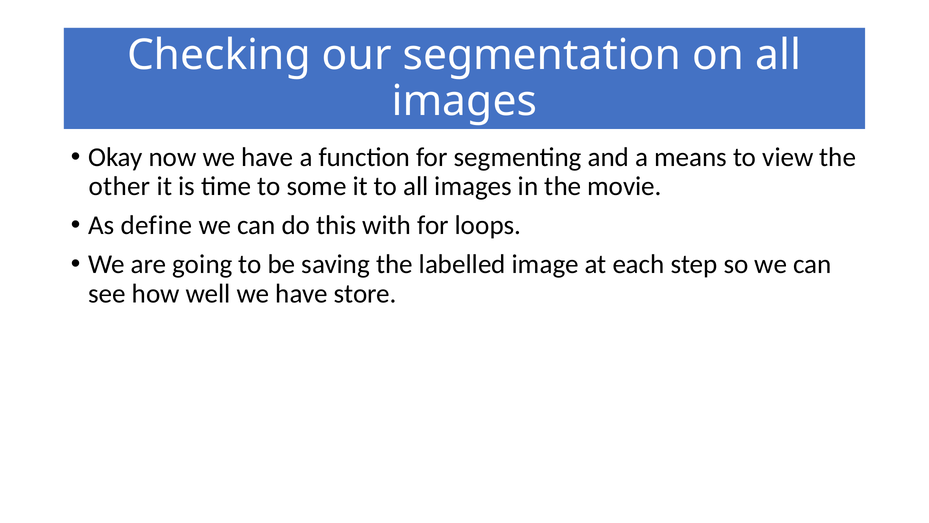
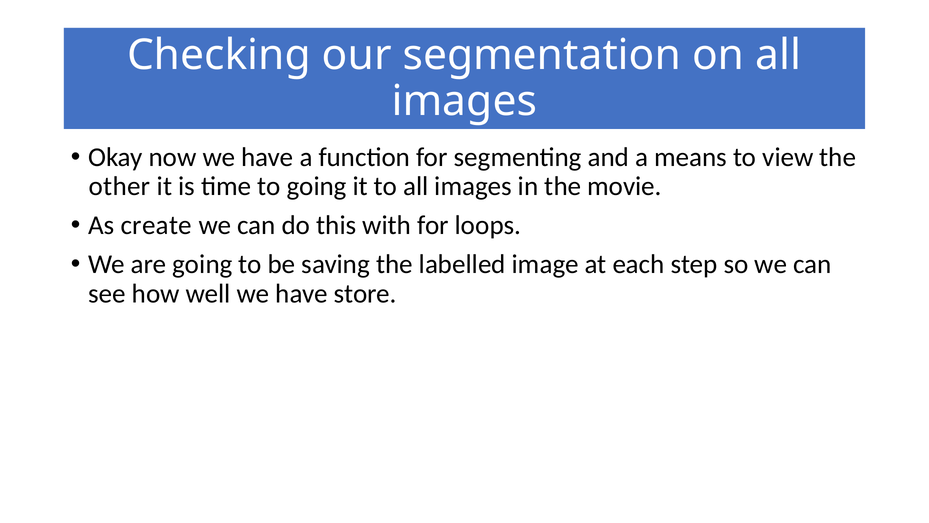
to some: some -> going (317, 186)
define: define -> create (156, 225)
